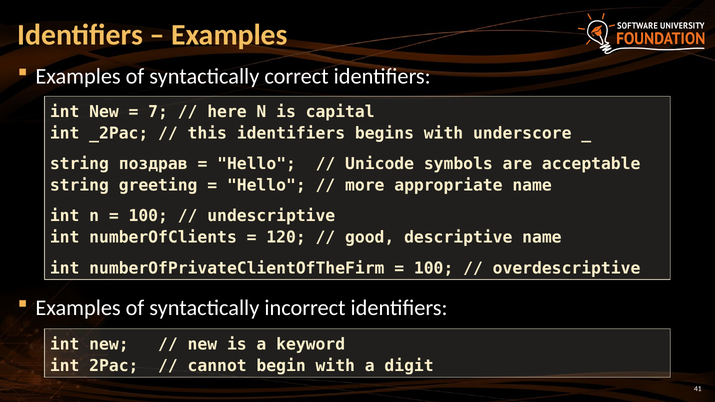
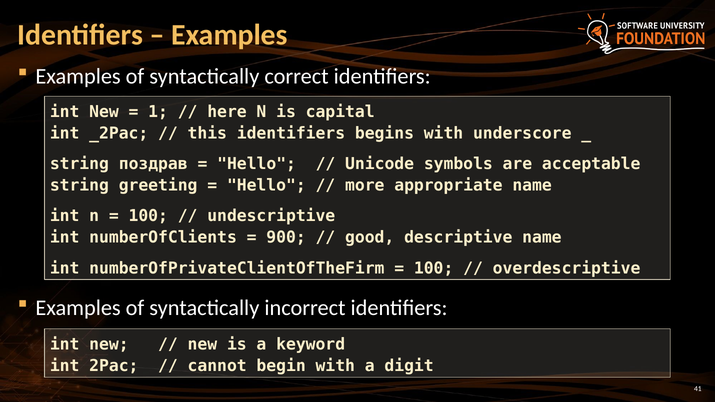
7: 7 -> 1 (158, 112)
120: 120 -> 900 (286, 238)
